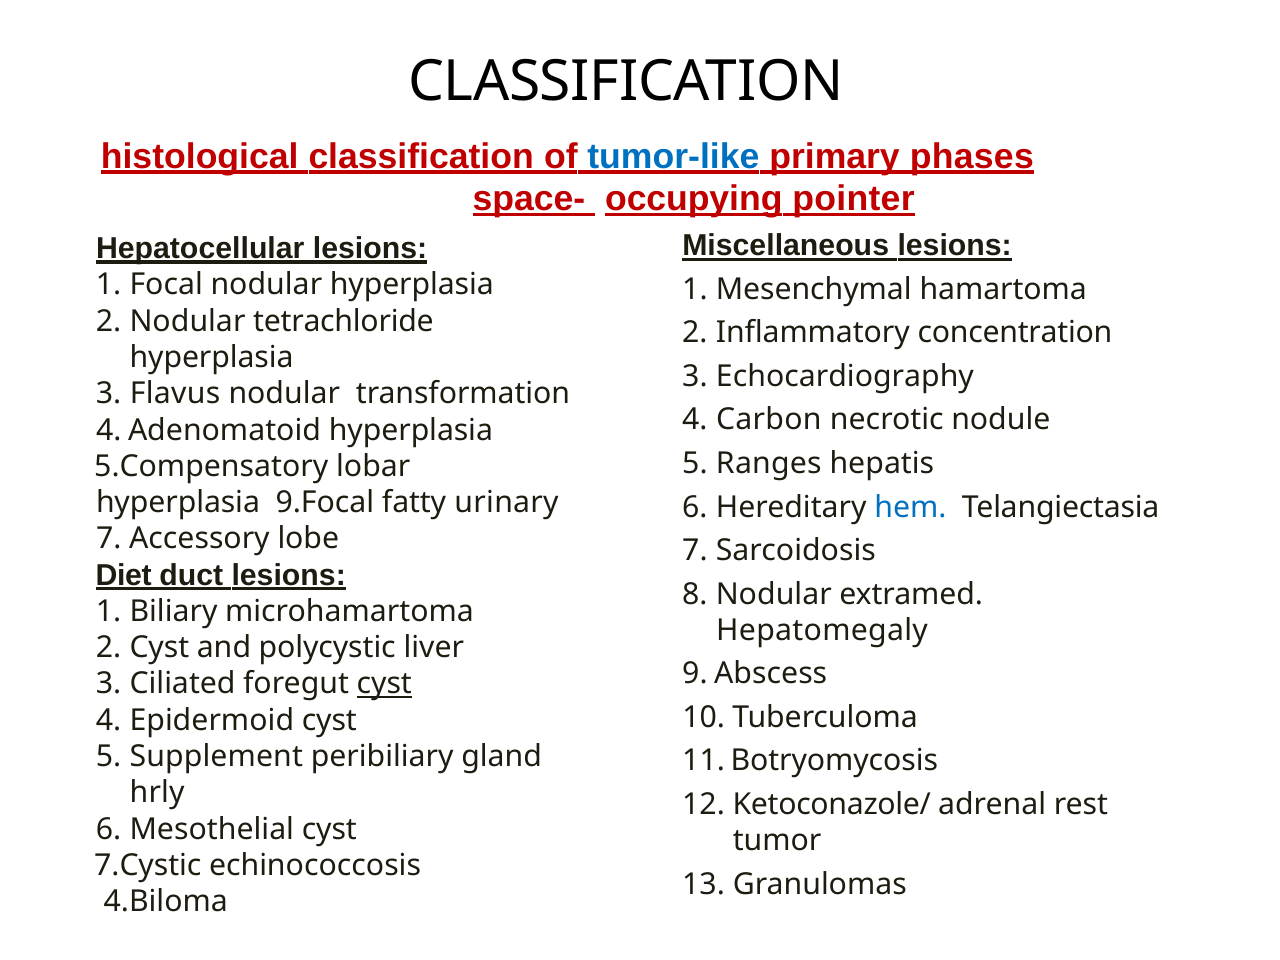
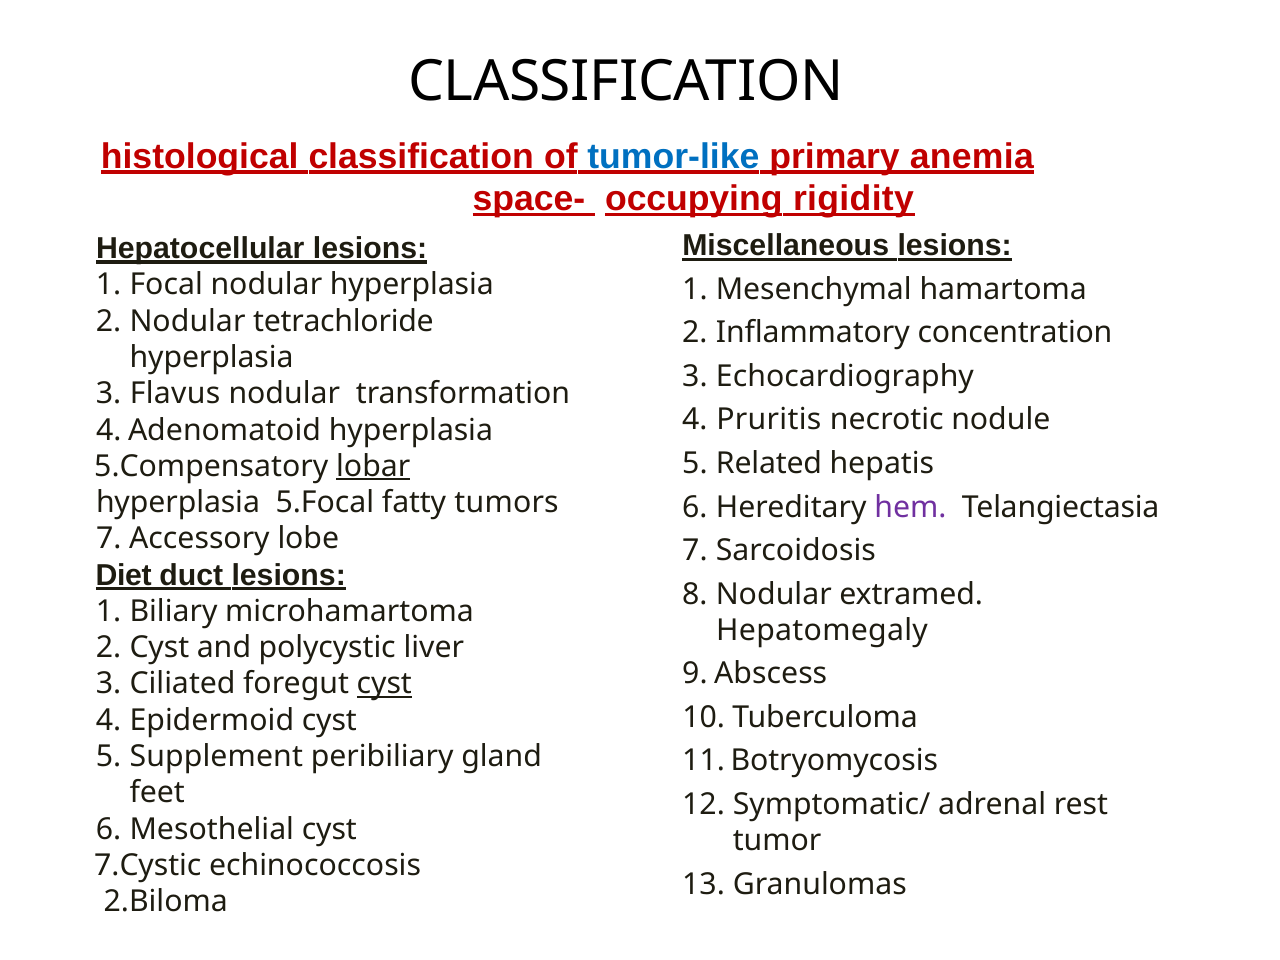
phases: phases -> anemia (972, 156)
pointer: pointer -> rigidity (853, 199)
Carbon: Carbon -> Pruritis (769, 420)
Ranges: Ranges -> Related (769, 463)
lobar underline: none -> present (373, 466)
9.Focal: 9.Focal -> 5.Focal (325, 503)
urinary: urinary -> tumors (507, 503)
hem colour: blue -> purple (910, 507)
hrly: hrly -> feet (157, 793)
Ketoconazole/: Ketoconazole/ -> Symptomatic/ (832, 805)
4.Biloma: 4.Biloma -> 2.Biloma (166, 902)
